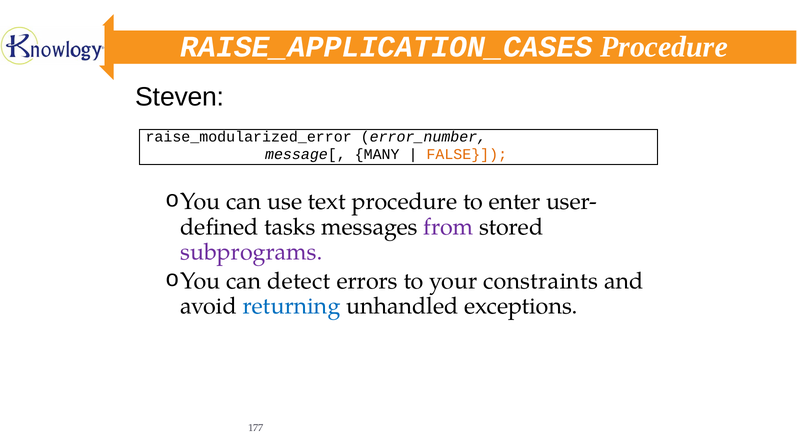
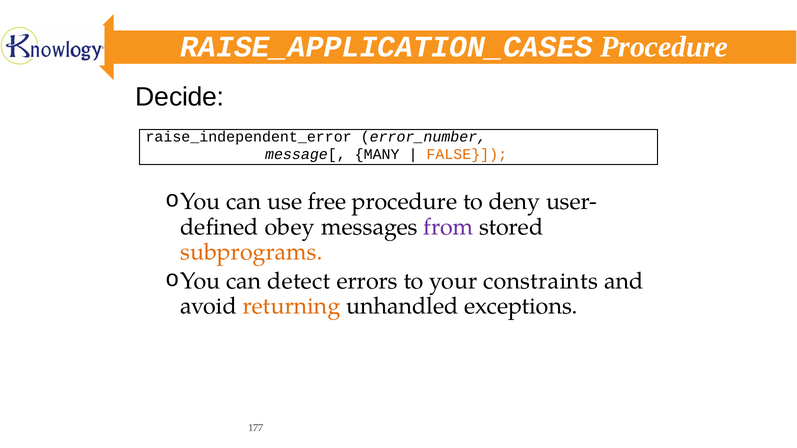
Steven: Steven -> Decide (180, 97)
raise_modularized_error: raise_modularized_error -> raise_independent_error (249, 137)
text: text -> free (327, 202)
enter: enter -> deny (515, 202)
tasks: tasks -> obey (290, 227)
subprograms colour: purple -> orange (251, 252)
returning colour: blue -> orange (292, 307)
